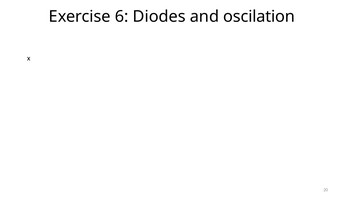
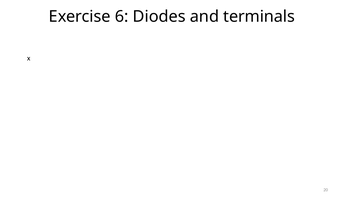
oscilation: oscilation -> terminals (259, 17)
